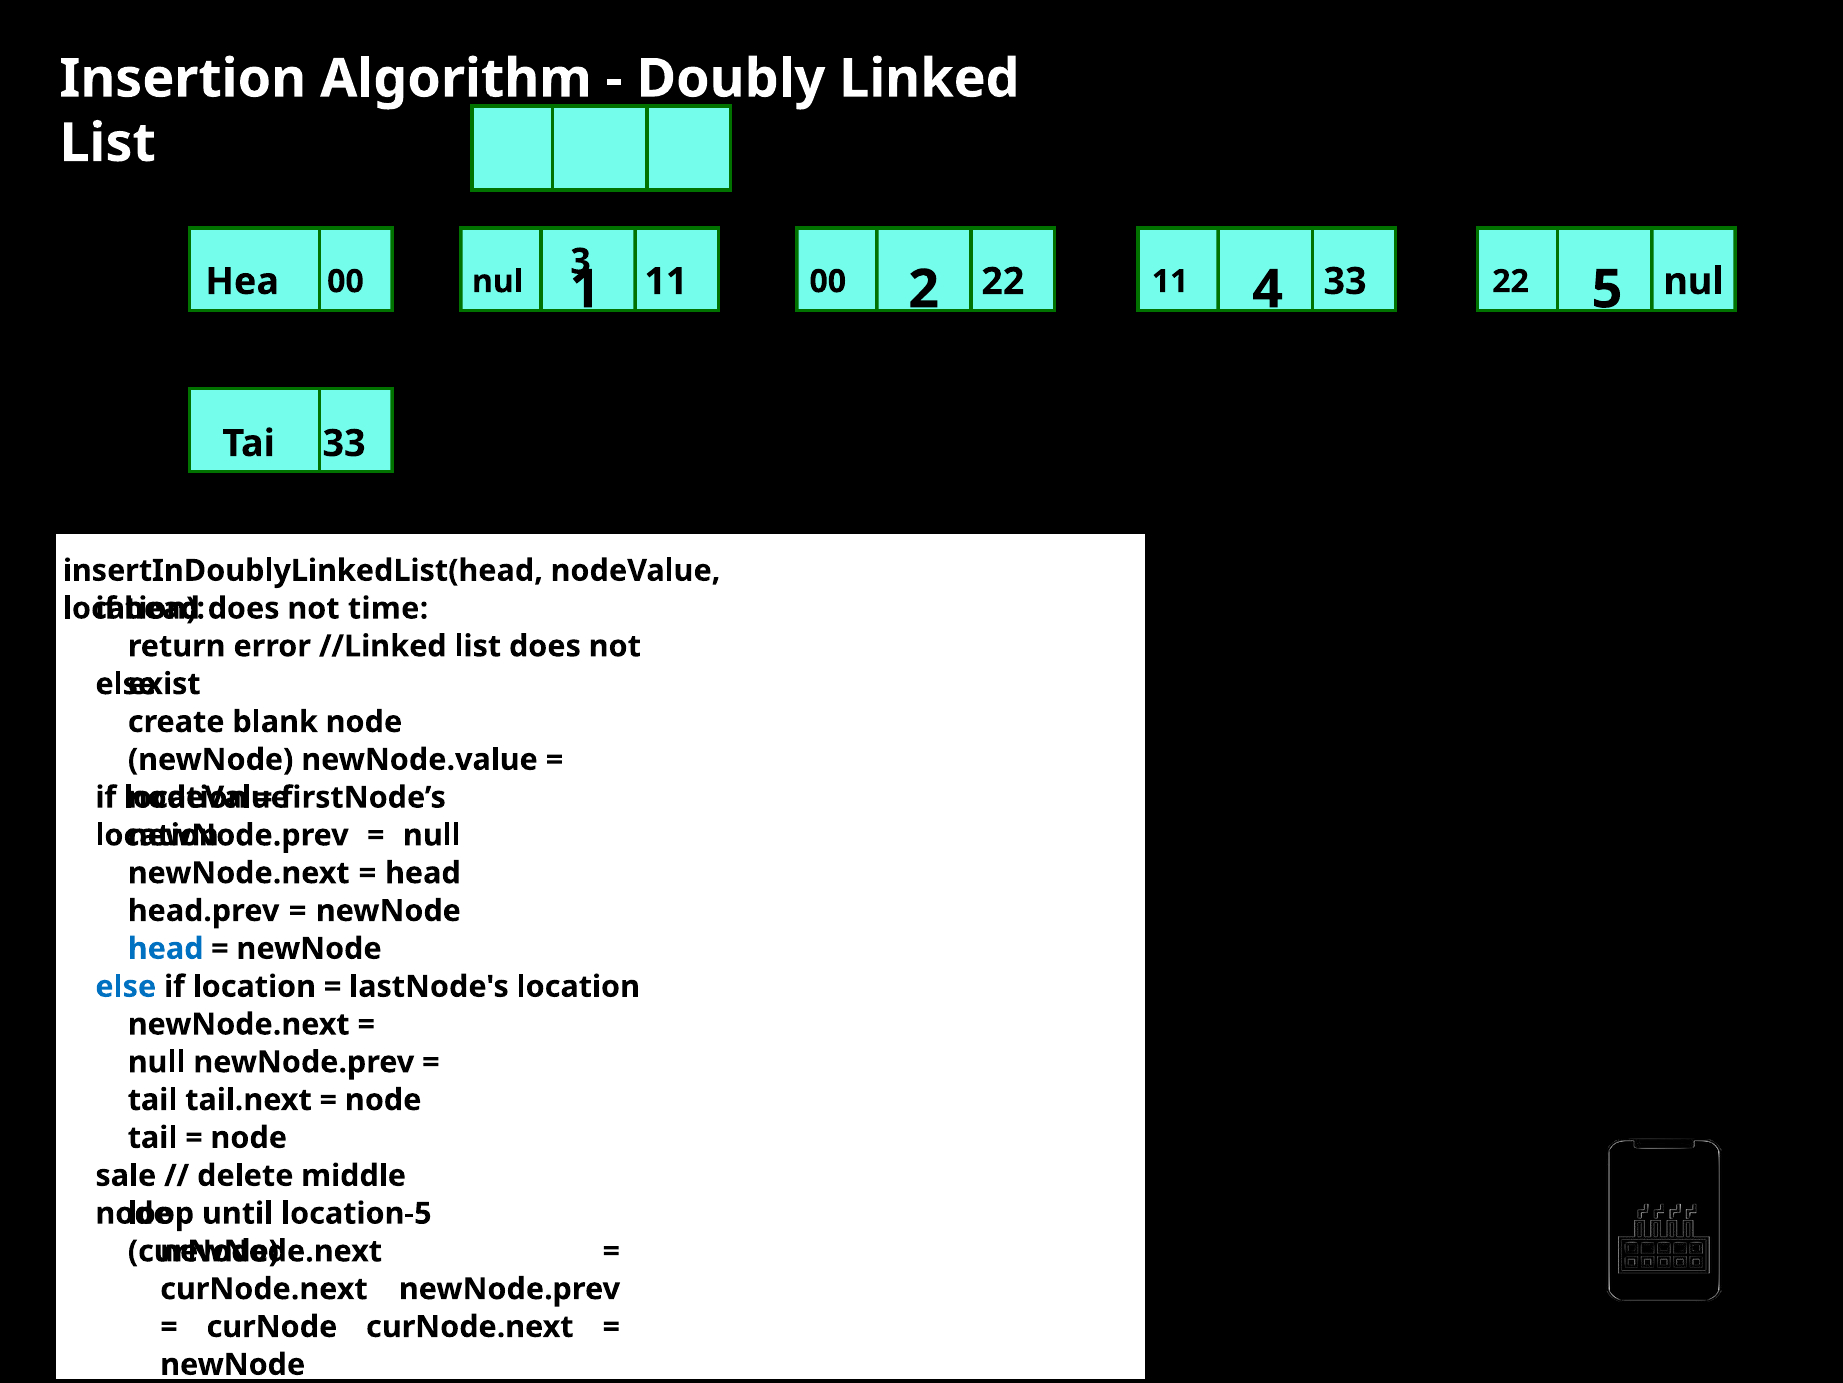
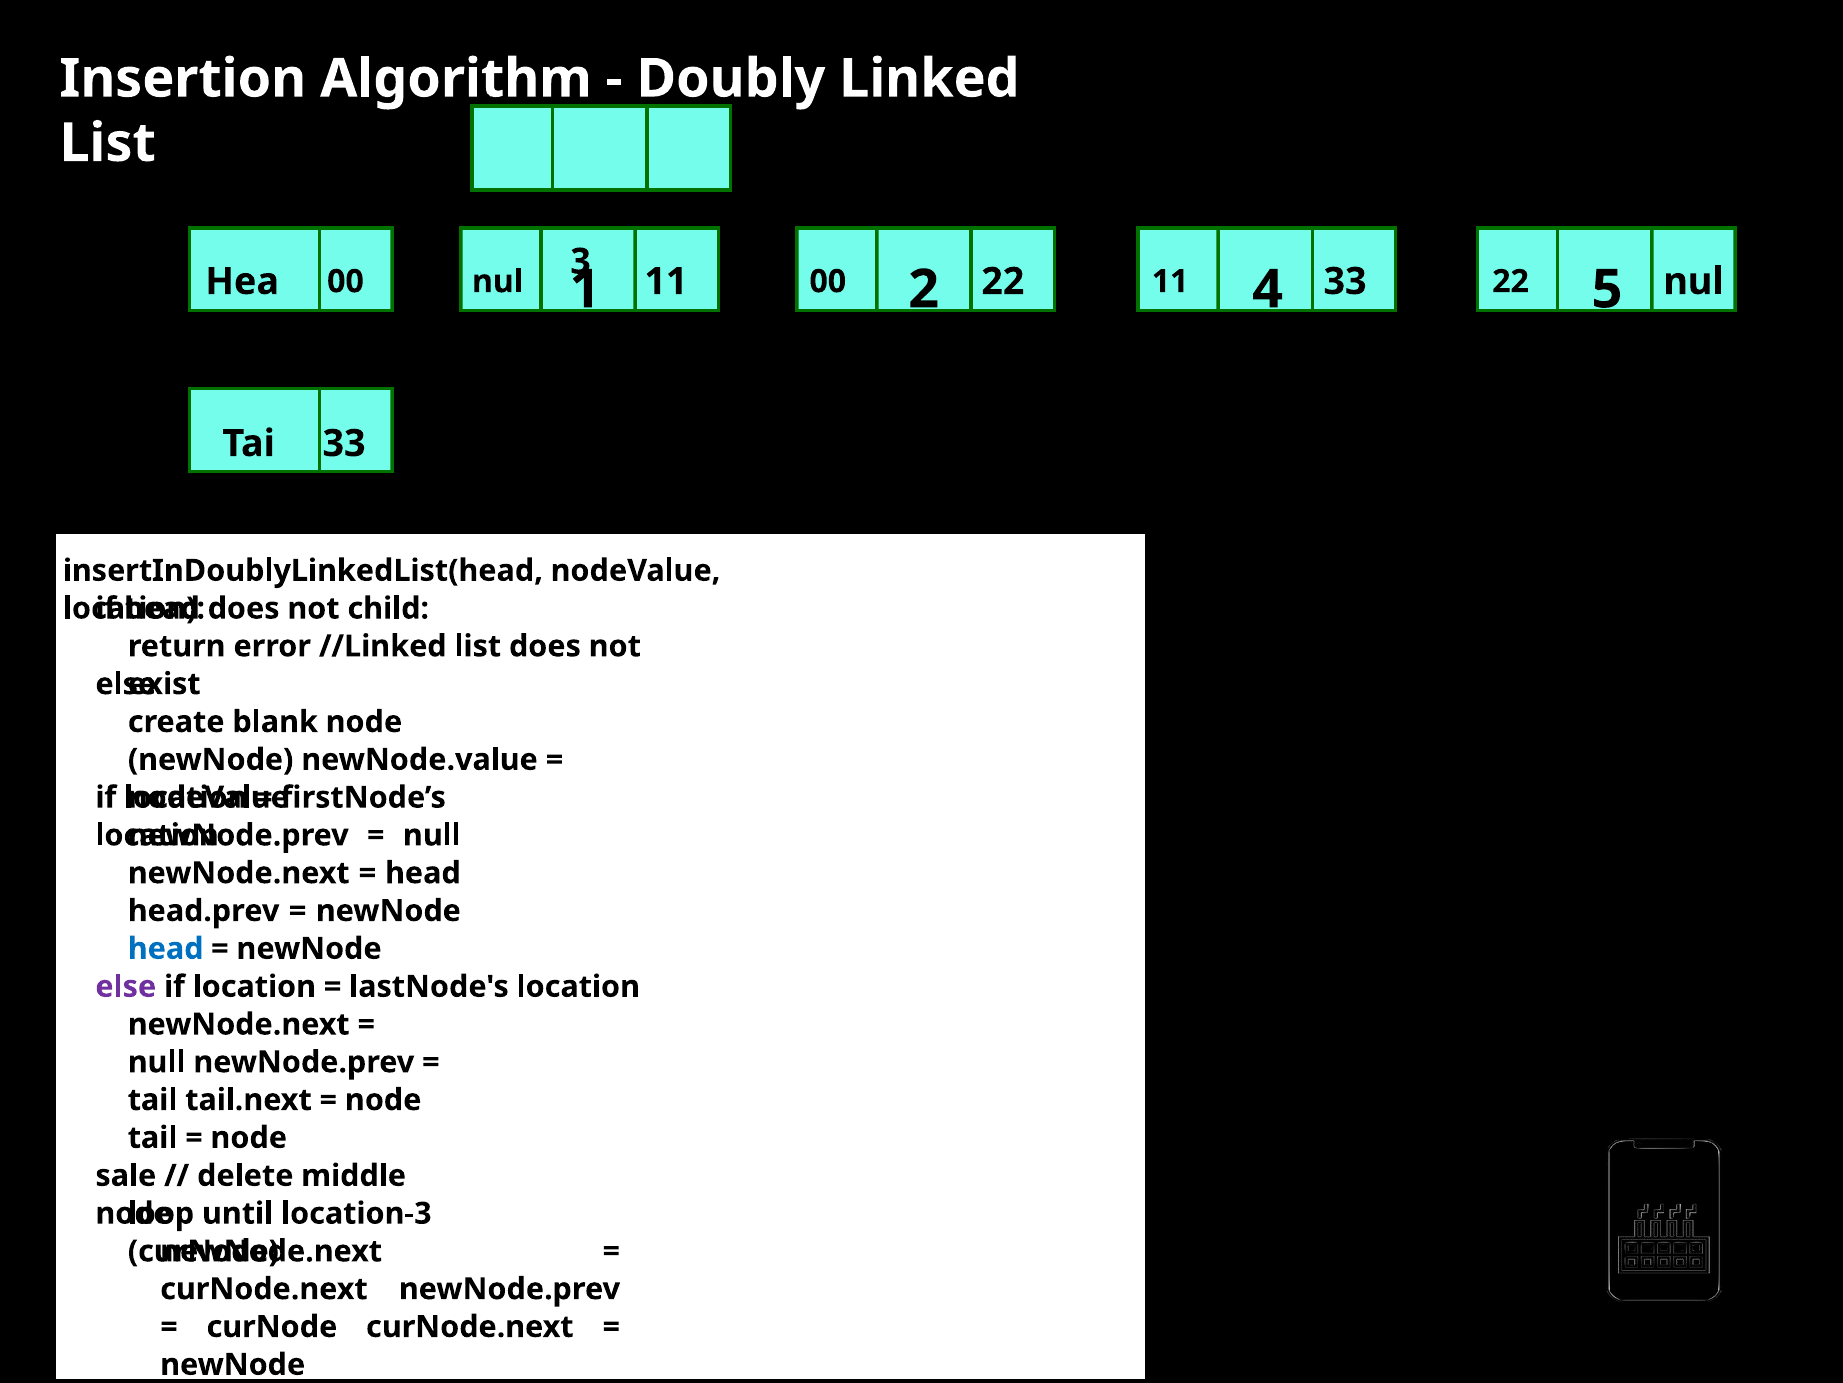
not time: time -> child (388, 609)
else colour: blue -> purple (126, 987)
location-5: location-5 -> location-3 (356, 1214)
